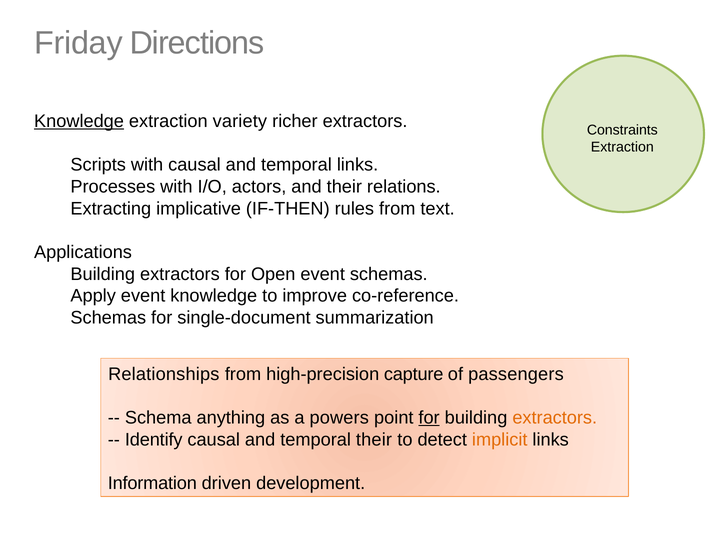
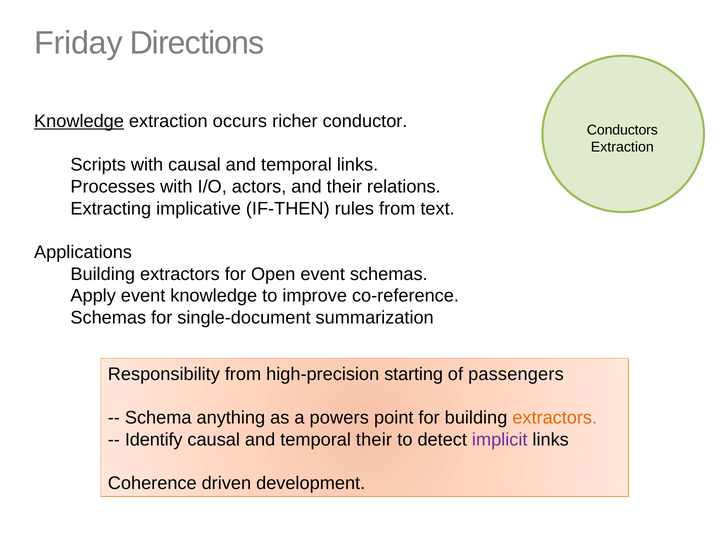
variety: variety -> occurs (240, 121)
richer extractors: extractors -> conductor (365, 121)
Constraints: Constraints -> Conductors (622, 130)
Relationships: Relationships -> Responsibility (164, 374)
capture: capture -> starting (414, 374)
for underline: present -> none (429, 417)
implicit colour: orange -> purple (500, 439)
Information: Information -> Coherence (152, 483)
